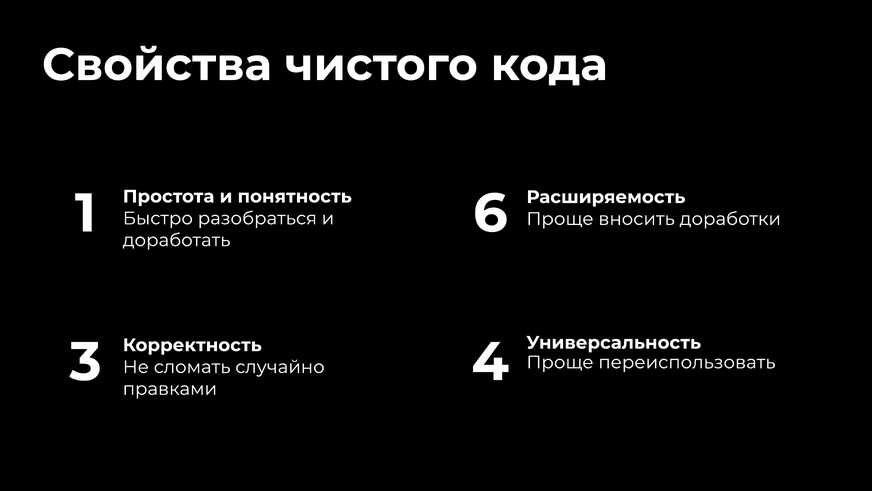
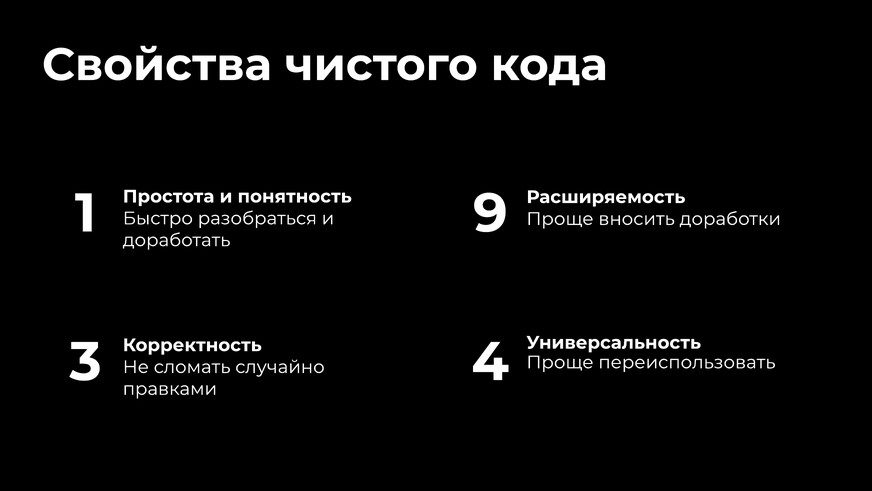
6: 6 -> 9 (490, 213)
